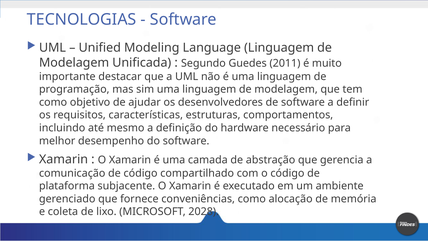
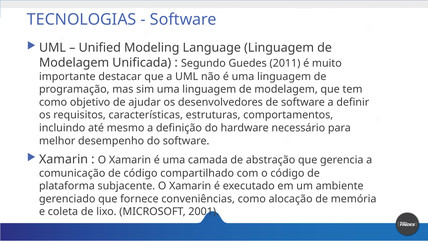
2028: 2028 -> 2001 (204, 211)
